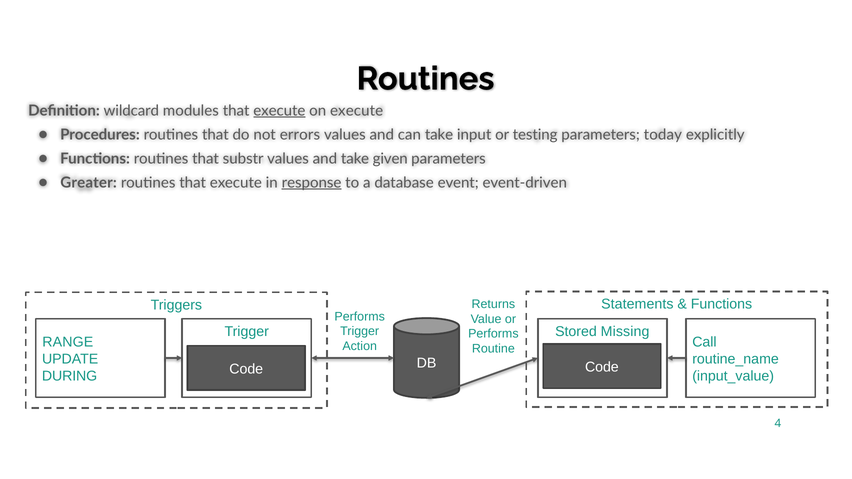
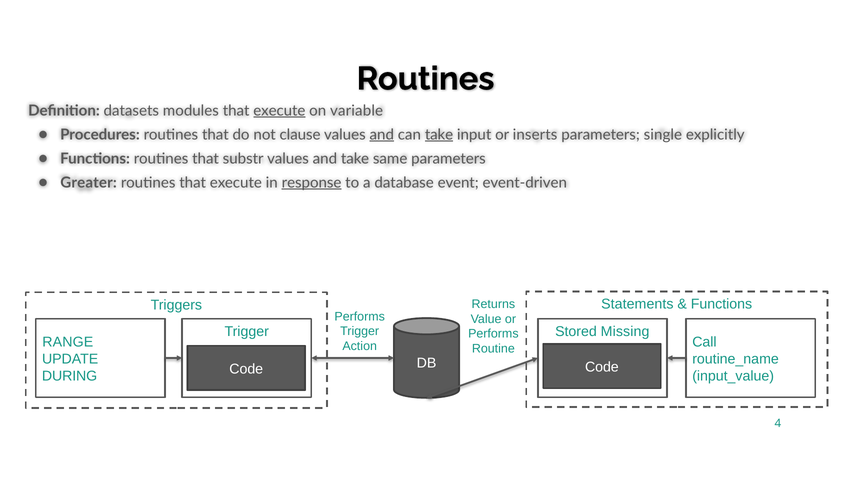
wildcard: wildcard -> datasets (131, 111)
on execute: execute -> variable (357, 111)
errors: errors -> clause (300, 135)
and underline: none -> present (382, 135)
take underline: none -> present (439, 135)
testing: testing -> inserts (535, 135)
today: today -> single (663, 135)
given: given -> same (390, 159)
